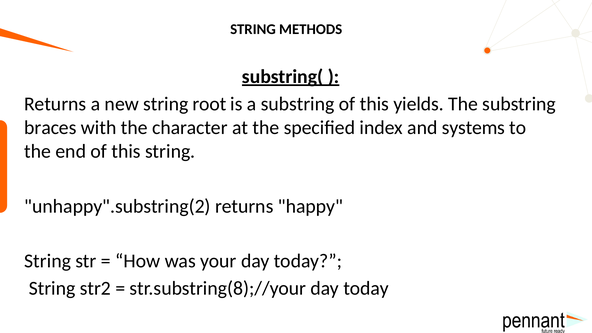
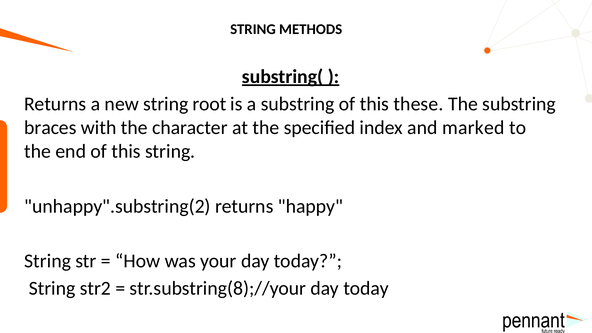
yields: yields -> these (418, 104)
systems: systems -> marked (473, 128)
